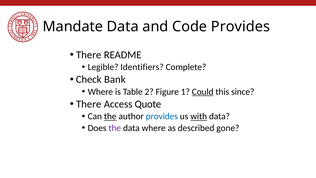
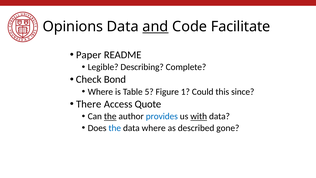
Mandate: Mandate -> Opinions (73, 27)
and underline: none -> present (155, 27)
Code Provides: Provides -> Facilitate (241, 27)
There: There -> Paper (89, 55)
Identifiers: Identifiers -> Describing (142, 67)
Bank: Bank -> Bond (115, 79)
2: 2 -> 5 (149, 92)
Could underline: present -> none (203, 92)
the colour: purple -> blue (115, 128)
